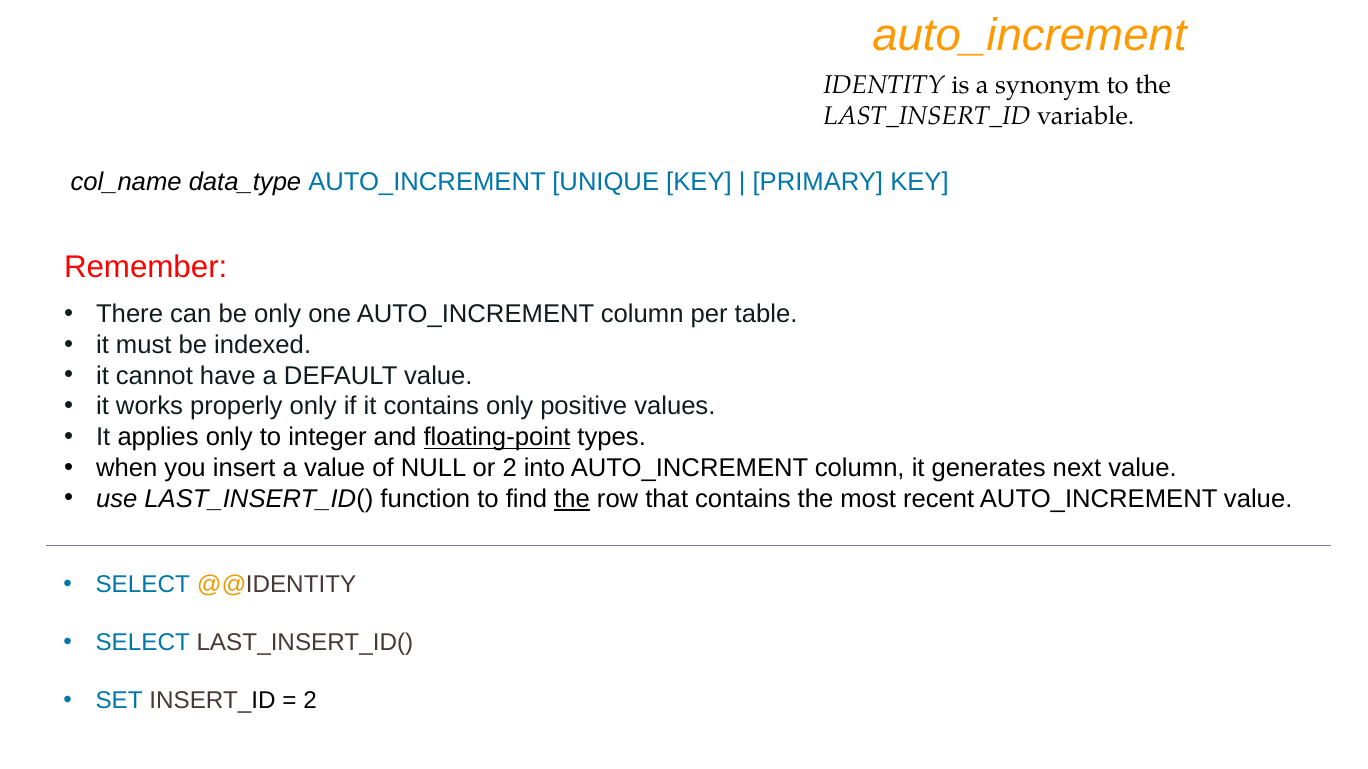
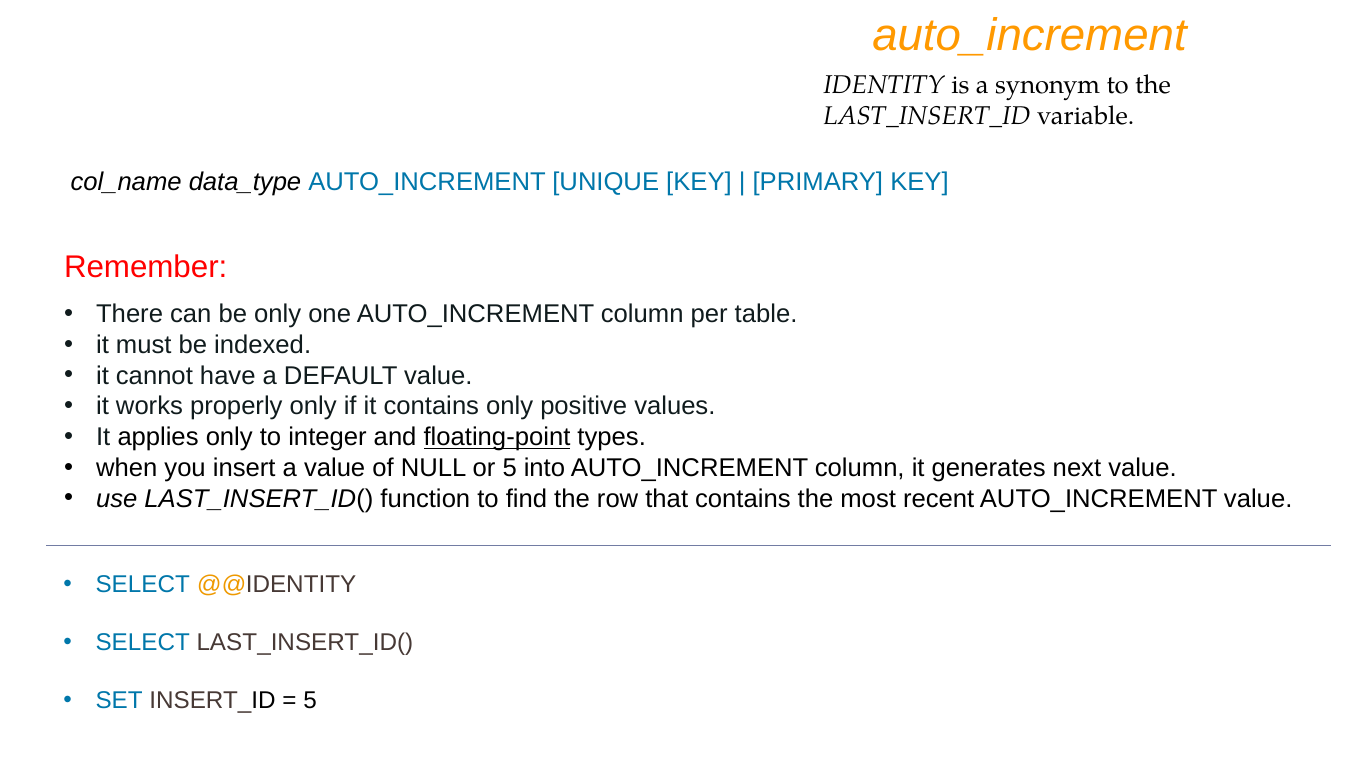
or 2: 2 -> 5 (510, 468)
the underline: present -> none (572, 499)
2: 2 -> 5 (310, 701)
